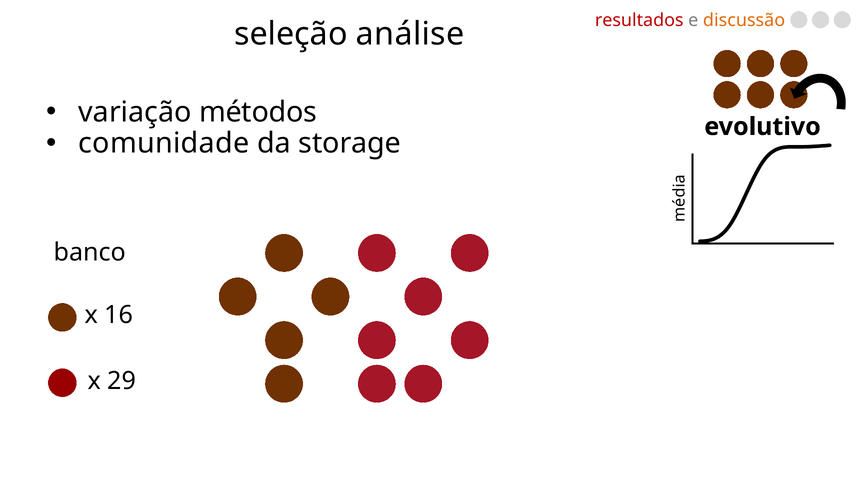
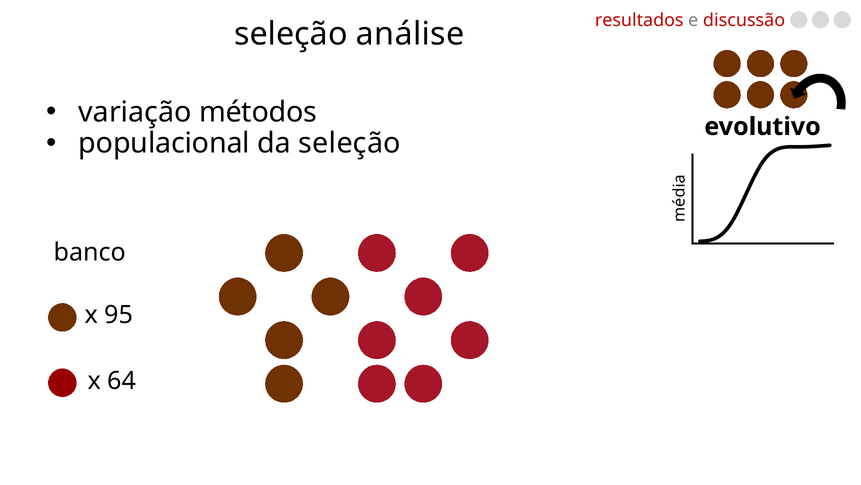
discussão colour: orange -> red (744, 20)
comunidade: comunidade -> populacional (164, 143)
da storage: storage -> seleção (350, 143)
16: 16 -> 95 (119, 315)
29: 29 -> 64 (122, 380)
